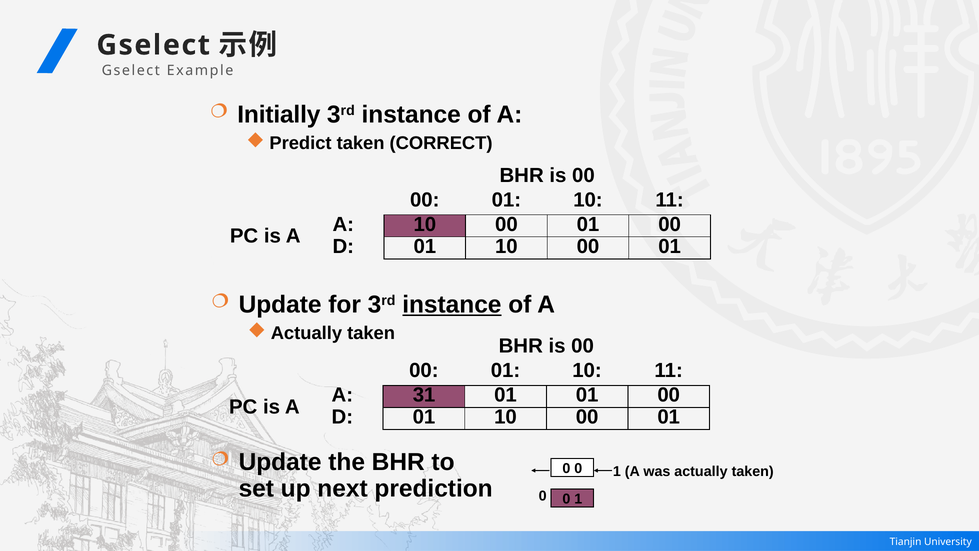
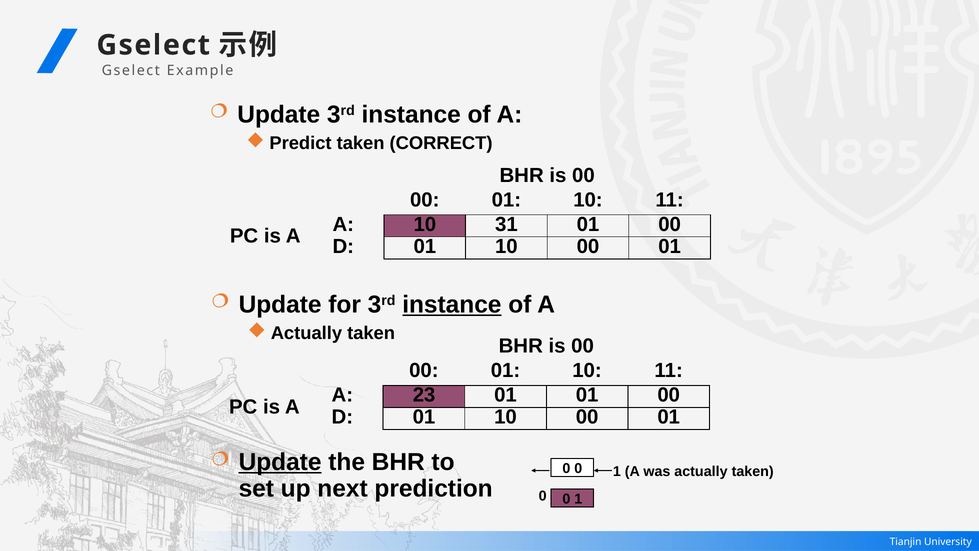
Initially: Initially -> Update (279, 115)
A 10 00: 00 -> 31 (506, 224)
31: 31 -> 23 (424, 395)
Update underline: none -> present (280, 462)
